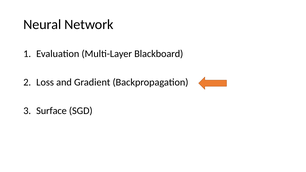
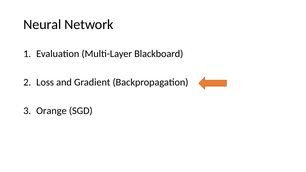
Surface: Surface -> Orange (51, 111)
